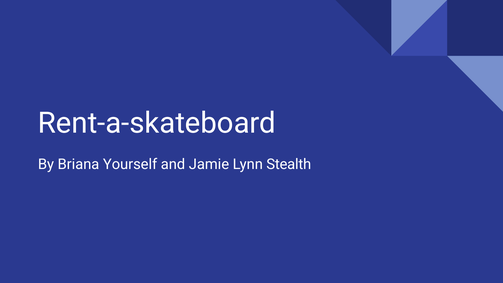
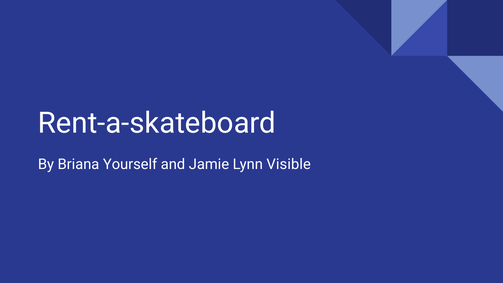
Stealth: Stealth -> Visible (289, 164)
